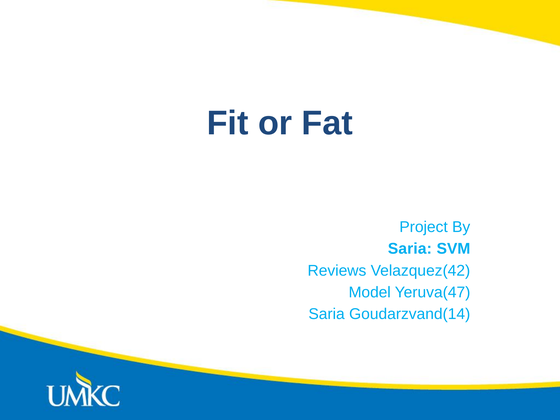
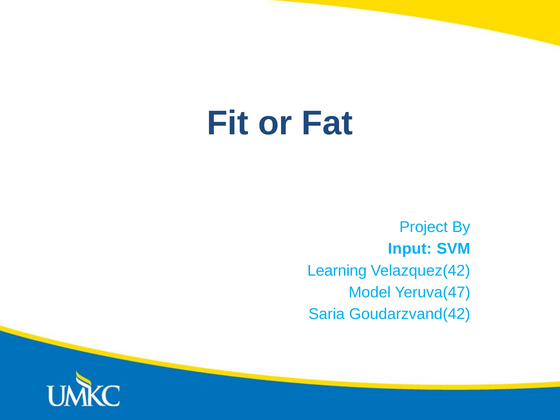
Saria: Saria -> Input (410, 249)
Reviews: Reviews -> Learning (337, 271)
Goudarzvand(14: Goudarzvand(14 -> Goudarzvand(42 (410, 314)
